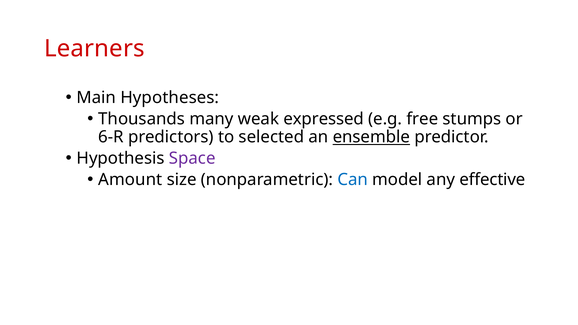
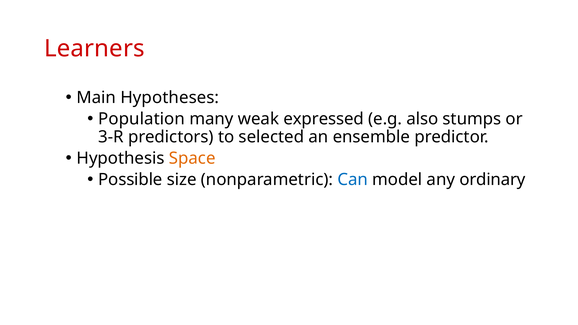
Thousands: Thousands -> Population (142, 119)
free: free -> also (422, 119)
6-R: 6-R -> 3-R (111, 137)
ensemble underline: present -> none (371, 137)
Space colour: purple -> orange (192, 158)
Amount: Amount -> Possible (130, 180)
effective: effective -> ordinary (492, 180)
